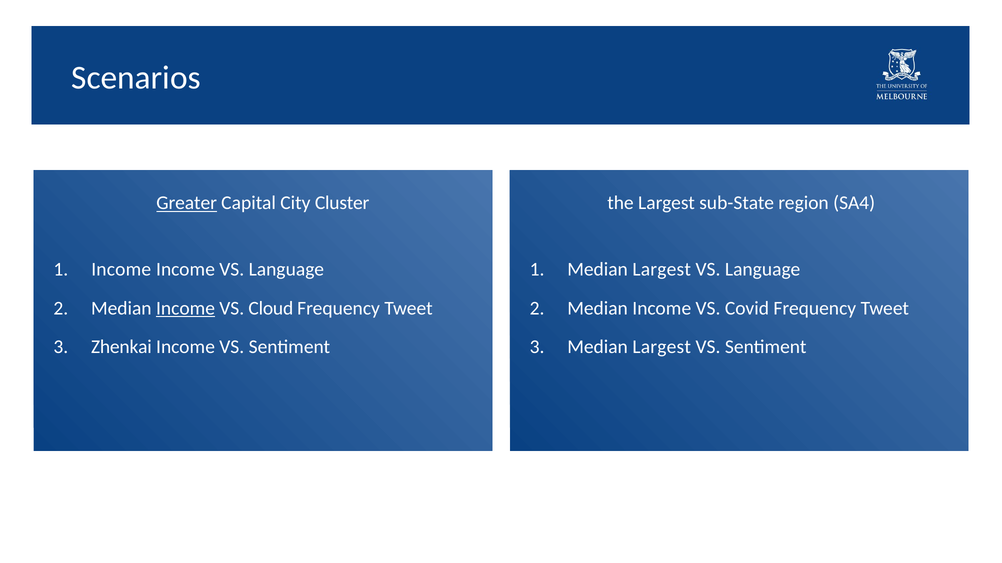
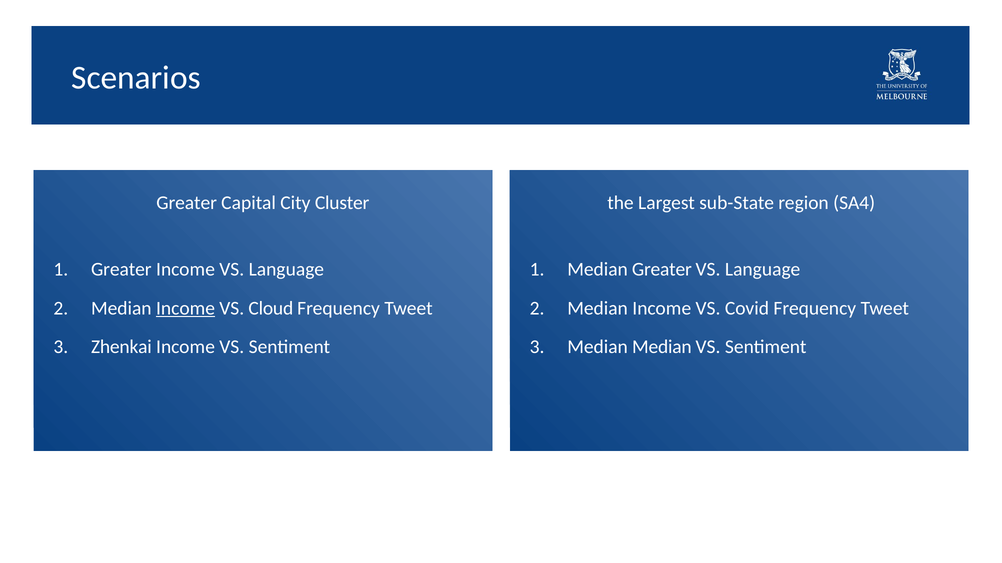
Greater underline: present -> none (187, 203)
Income: Income -> Greater (121, 269)
Largest: Largest -> Greater (662, 269)
Largest: Largest -> Median (662, 347)
